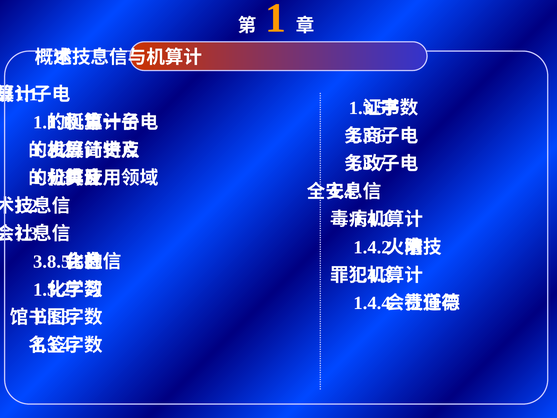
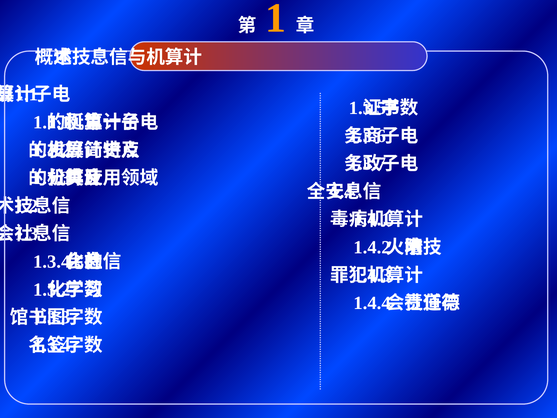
3.8.5: 3.8.5 -> 1.3.4 (52, 262)
